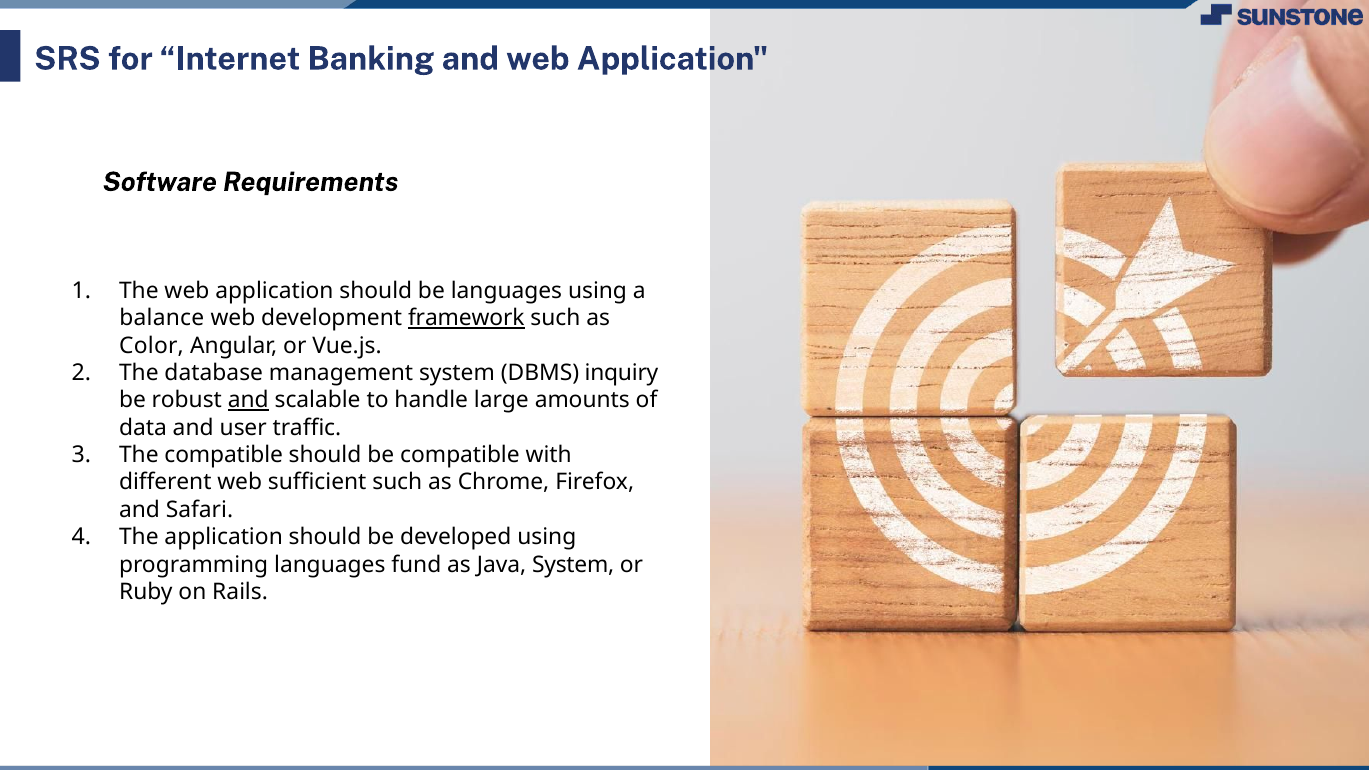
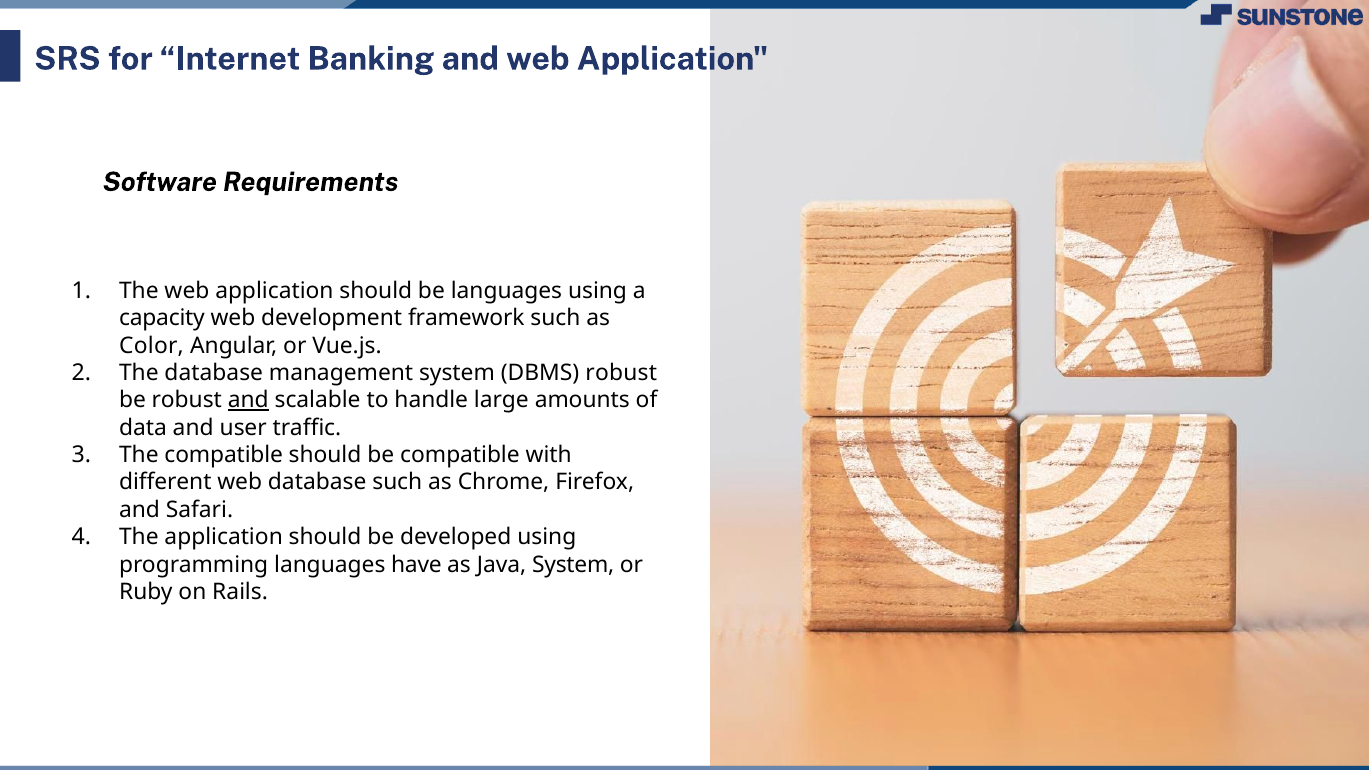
balance: balance -> capacity (162, 318)
framework underline: present -> none (466, 318)
DBMS inquiry: inquiry -> robust (621, 373)
web sufficient: sufficient -> database (317, 483)
fund: fund -> have (416, 565)
